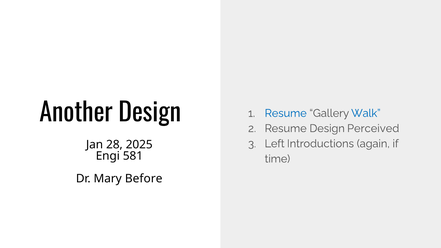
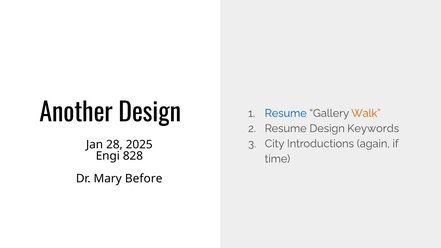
Walk colour: blue -> orange (366, 113)
Perceived: Perceived -> Keywords (373, 128)
Left: Left -> City (275, 144)
581: 581 -> 828 (133, 156)
